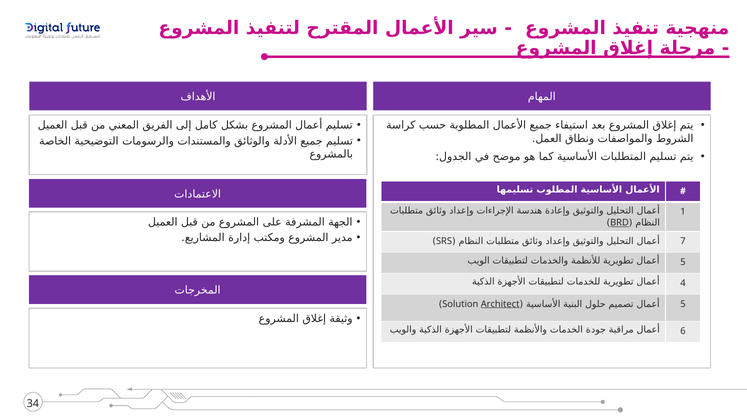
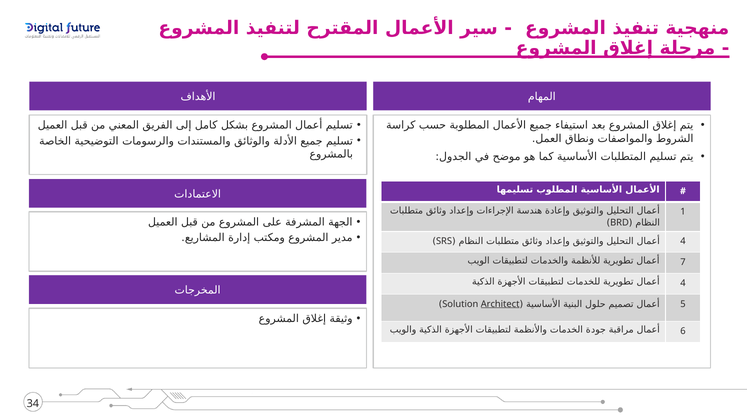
BRD underline: present -> none (620, 223)
7: 7 -> 4 (683, 241)
5: 5 -> 7 (683, 262)
